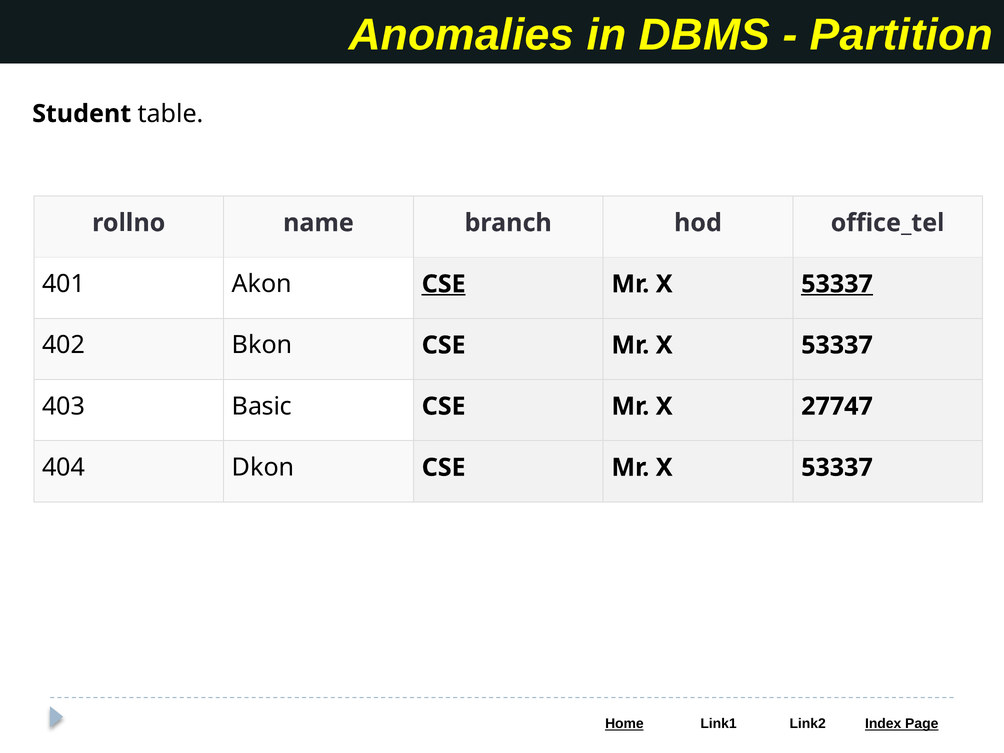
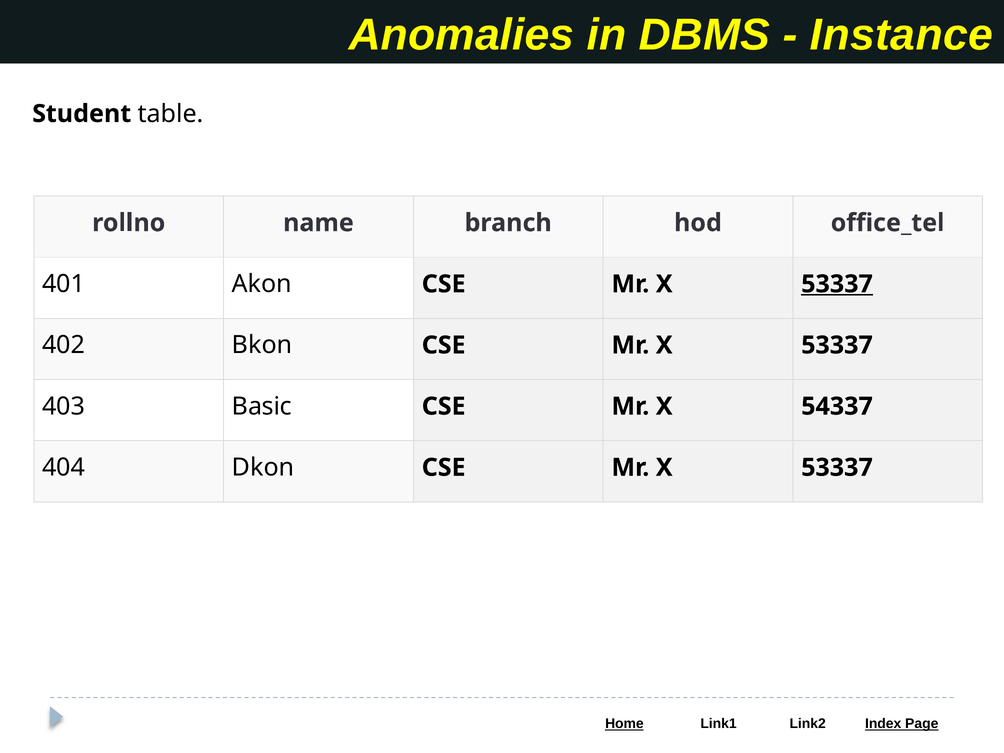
Partition: Partition -> Instance (901, 35)
CSE underline: present -> none (444, 284)
27747: 27747 -> 54337 (837, 406)
